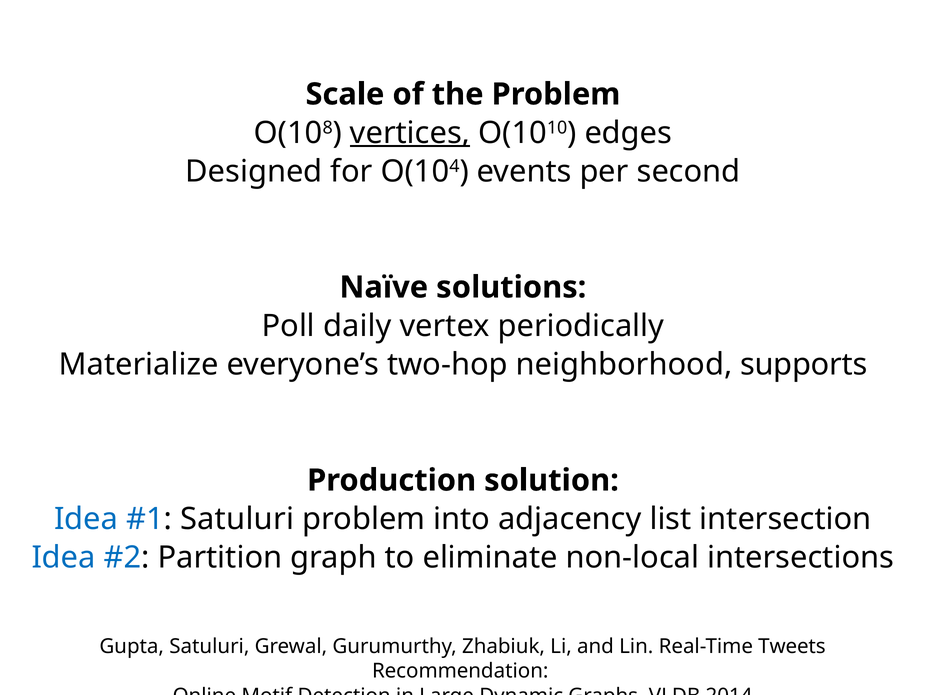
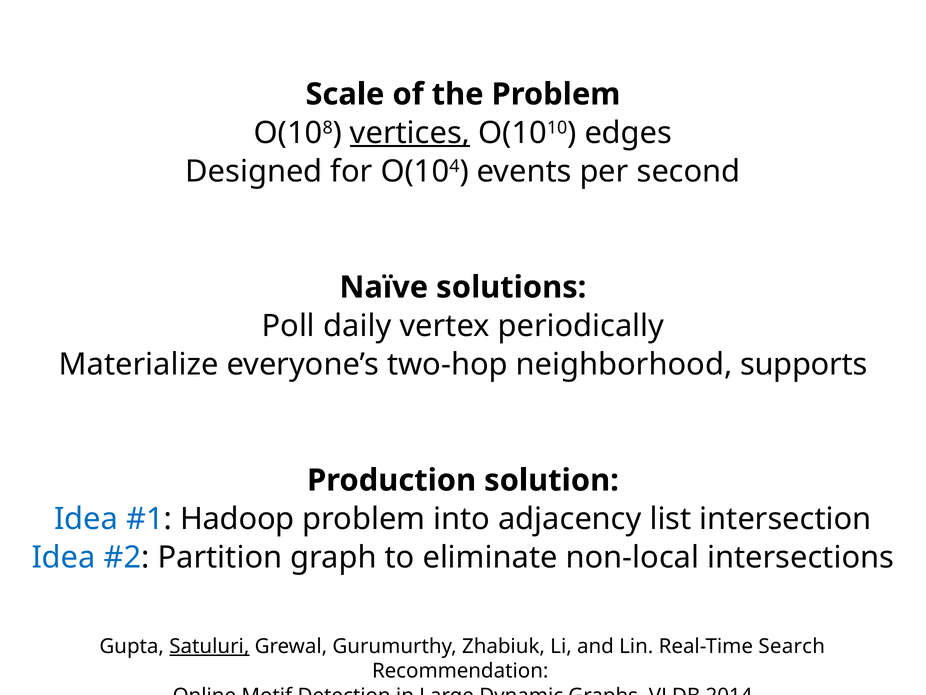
Satuluri: Satuluri -> Hadoop (237, 519)
Satuluri underline: none -> present (209, 646)
Tweets: Tweets -> Search (792, 646)
